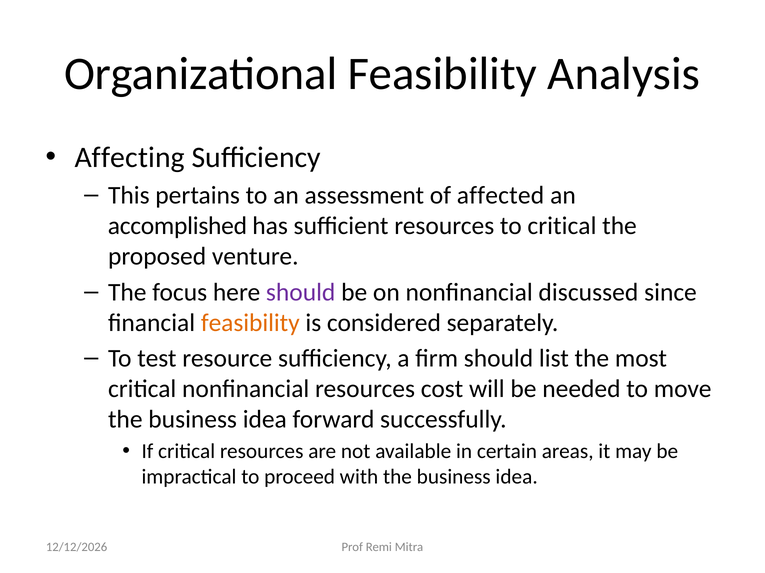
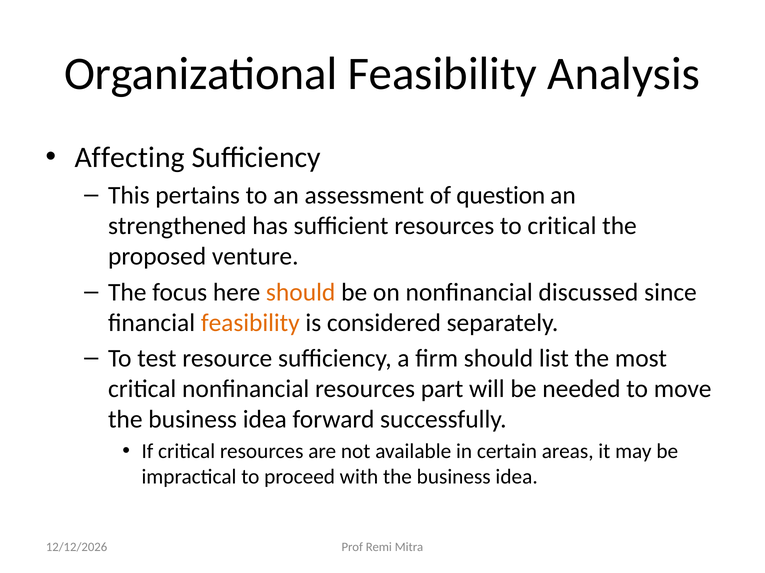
affected: affected -> question (501, 196)
accomplished: accomplished -> strengthened (177, 226)
should colour: purple -> orange (301, 292)
cost: cost -> part (442, 389)
